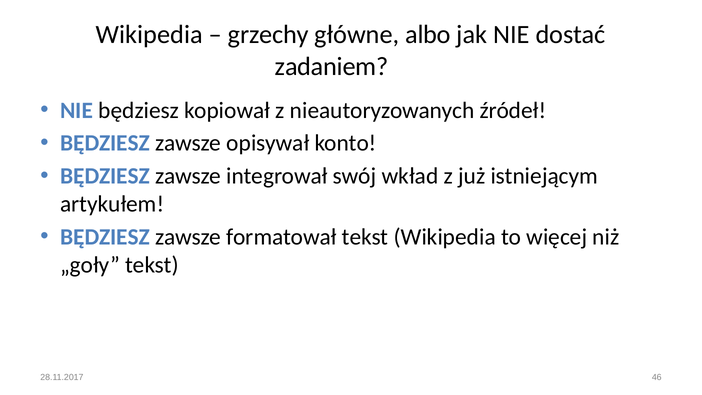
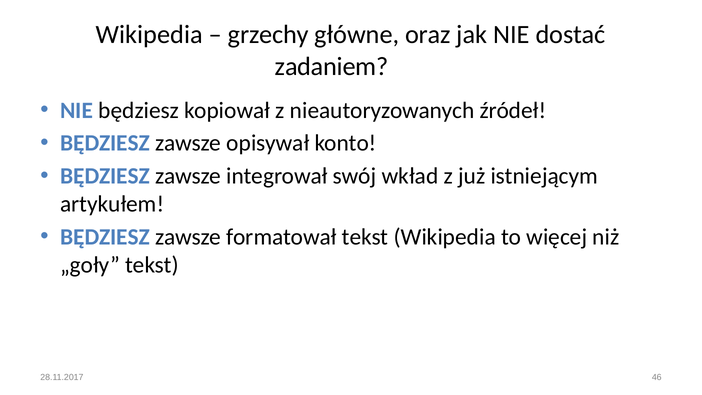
albo: albo -> oraz (428, 35)
